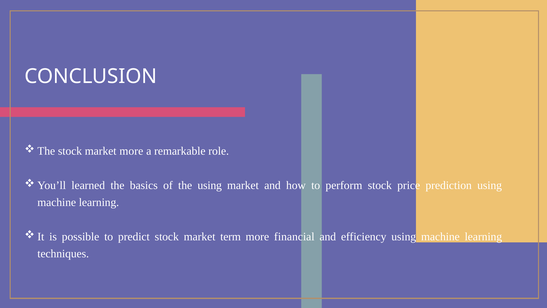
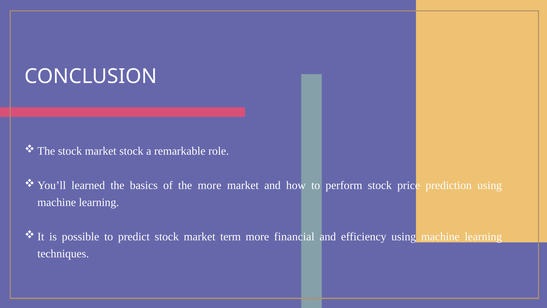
market more: more -> stock (131, 151)
the using: using -> more (210, 185)
